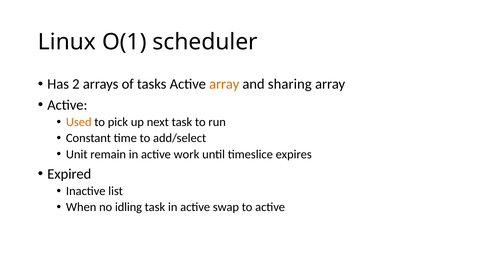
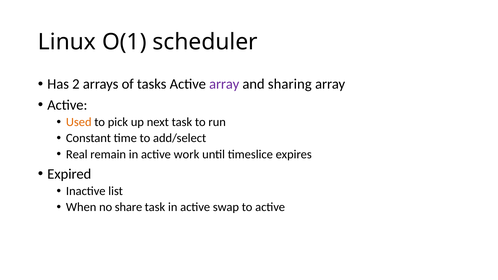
array colour: orange -> purple (224, 84)
Unit: Unit -> Real (77, 154)
idling: idling -> share (129, 207)
